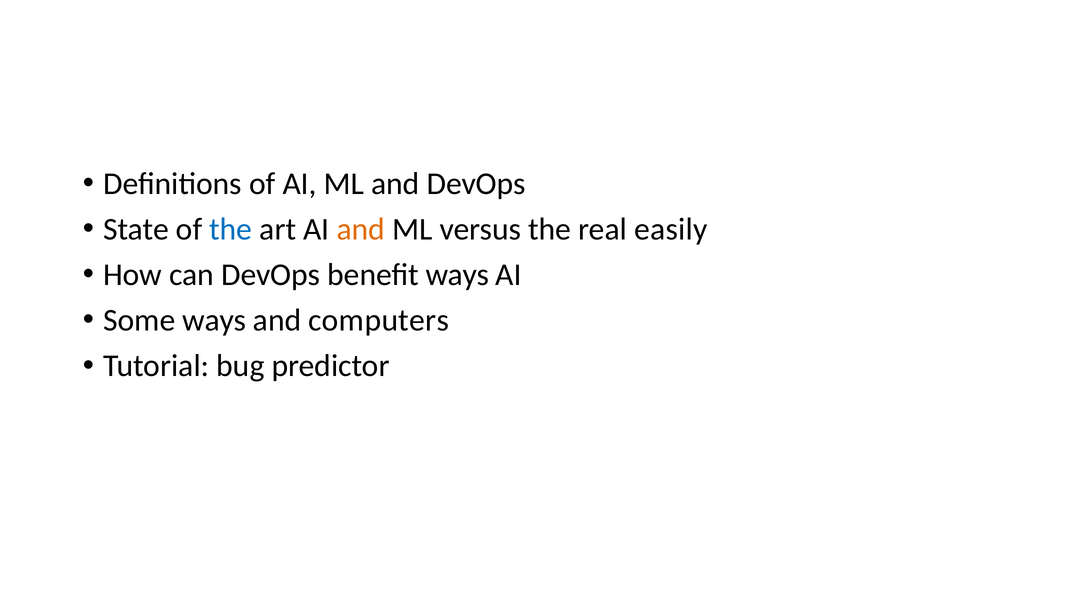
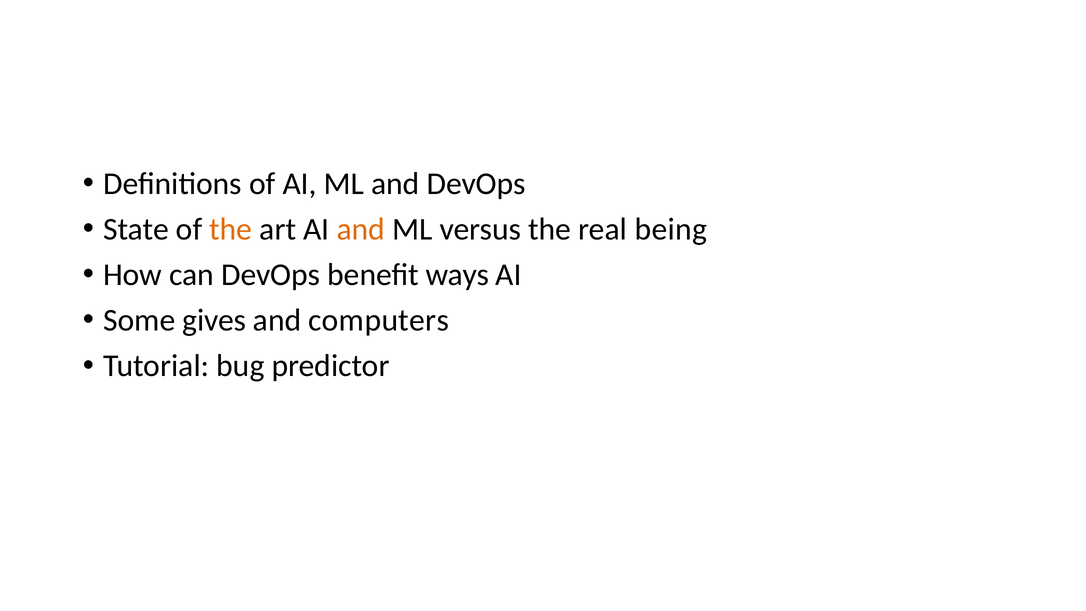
the colour: blue -> orange (231, 229)
easily: easily -> being (671, 229)
Some ways: ways -> gives (214, 320)
